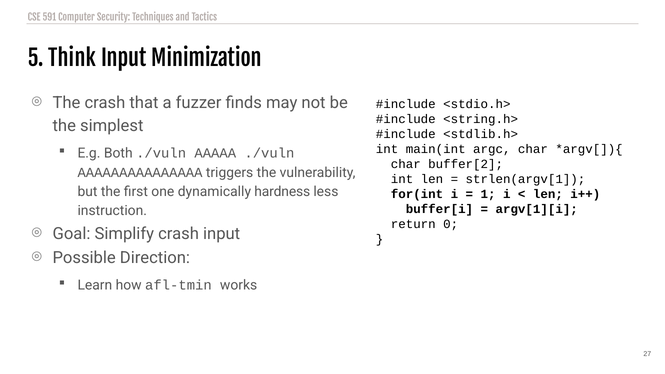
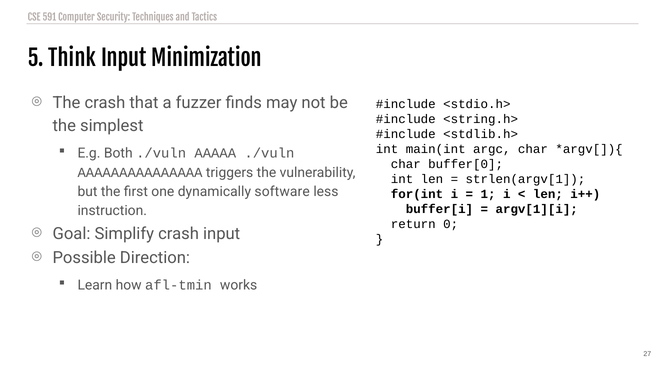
buffer[2: buffer[2 -> buffer[0 (466, 164)
hardness: hardness -> software (282, 192)
